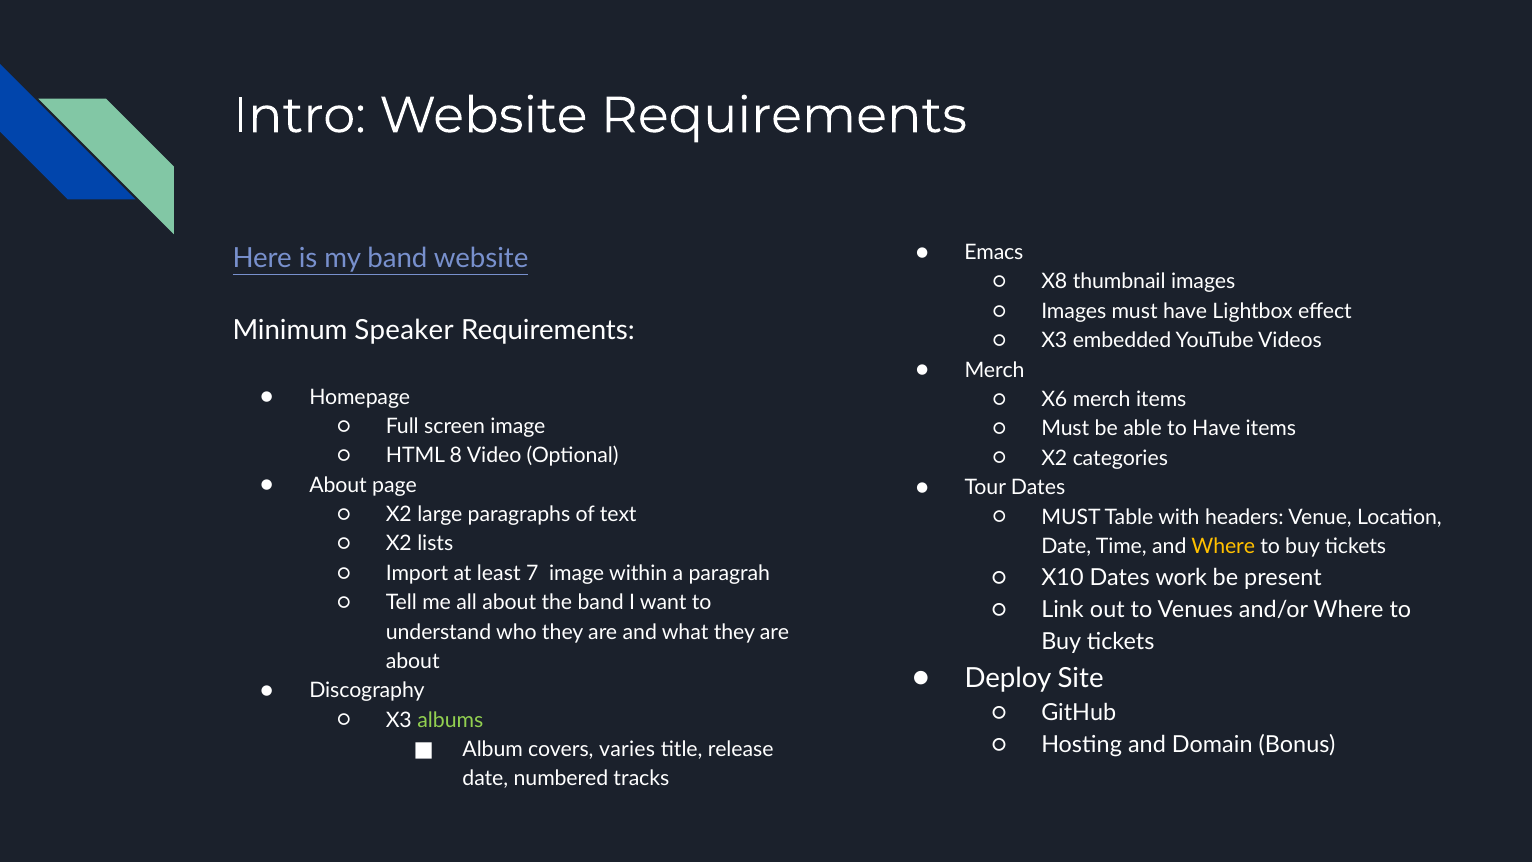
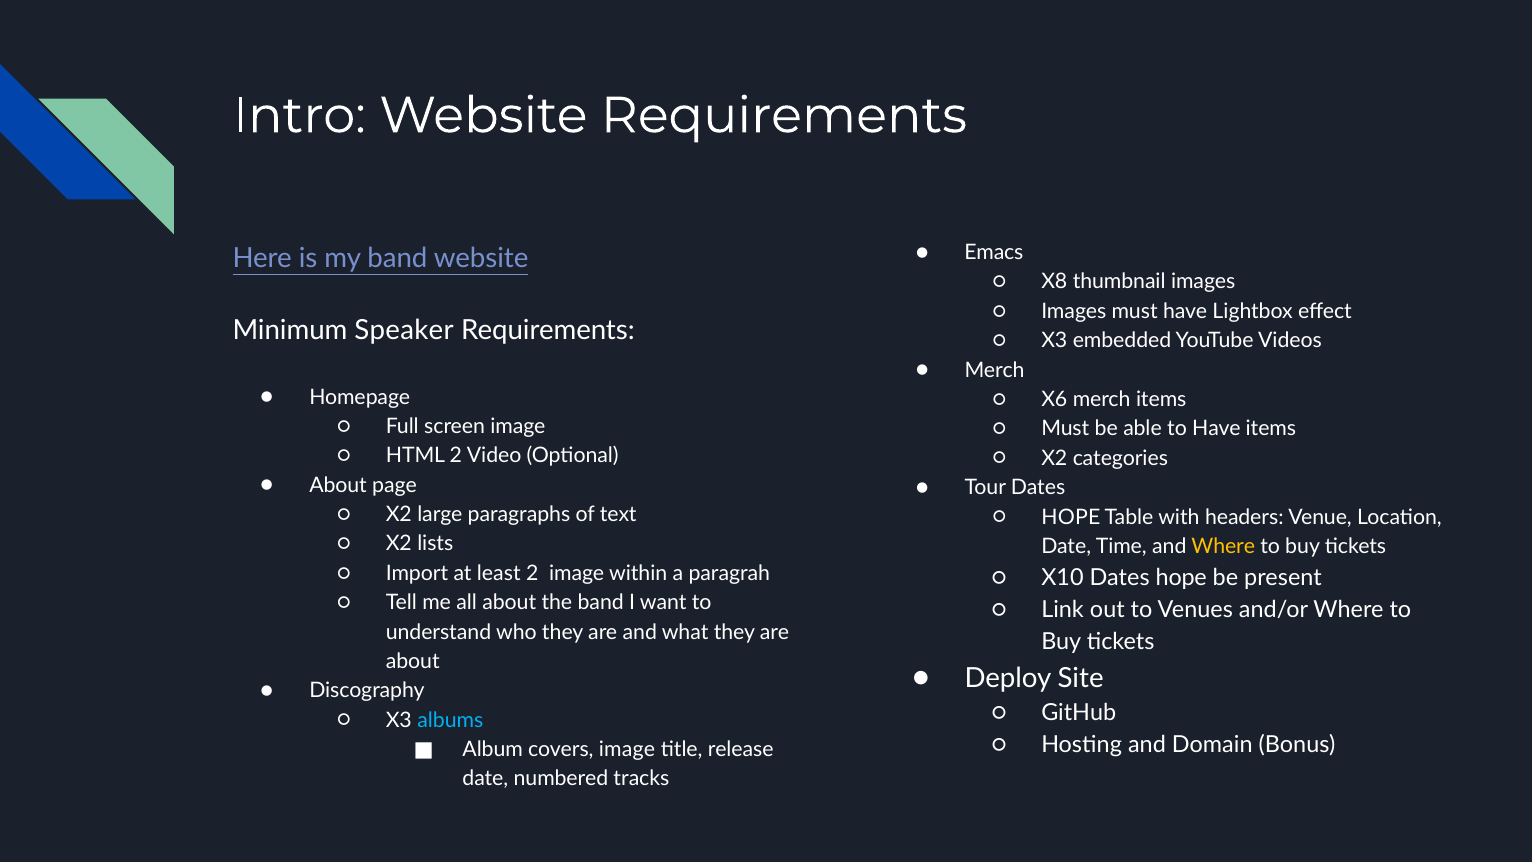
HTML 8: 8 -> 2 (456, 456)
MUST: MUST -> HOPE (1071, 517)
least 7: 7 -> 2 (532, 573)
Dates work: work -> hope (1181, 577)
albums colour: light green -> light blue (450, 720)
covers varies: varies -> image (627, 749)
